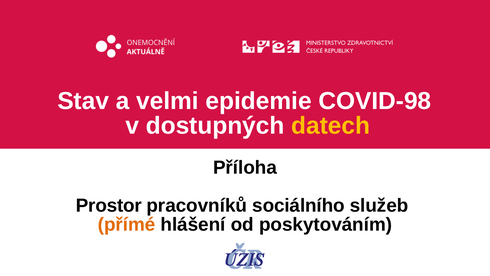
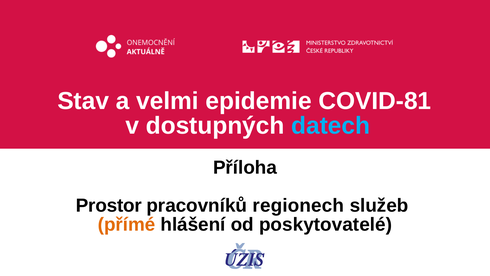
COVID-98: COVID-98 -> COVID-81 (375, 101)
datech colour: yellow -> light blue (331, 125)
sociálního: sociálního -> regionech (298, 205)
poskytováním: poskytováním -> poskytovatelé (326, 224)
